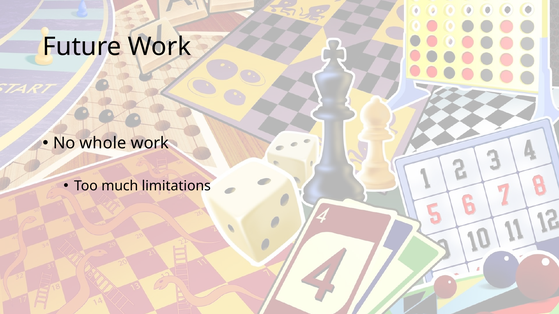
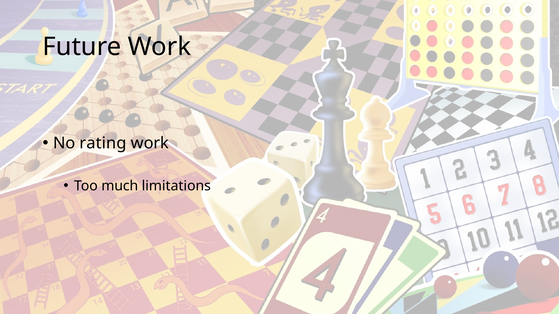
whole: whole -> rating (103, 143)
